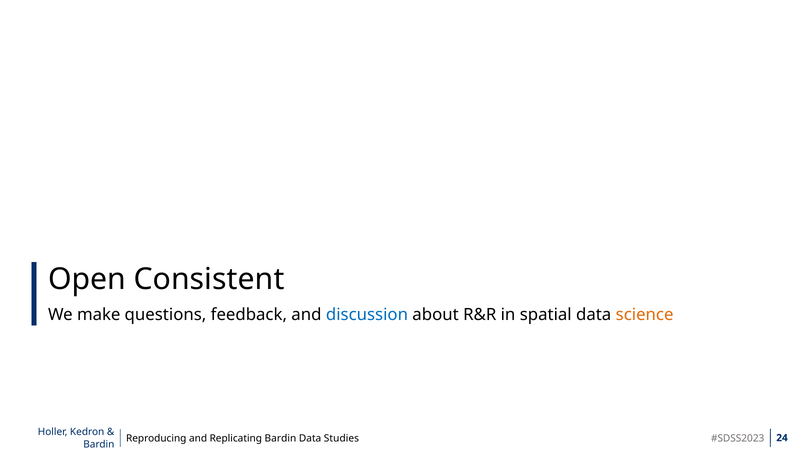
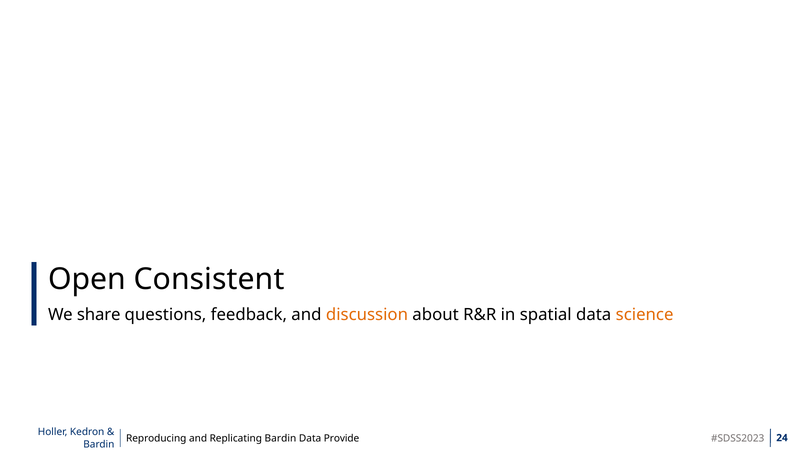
make: make -> share (99, 315)
discussion colour: blue -> orange (367, 315)
Studies: Studies -> Provide (342, 438)
